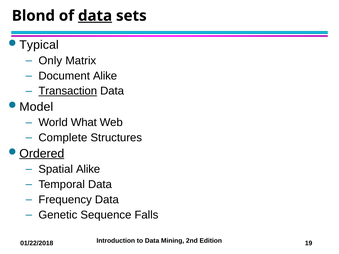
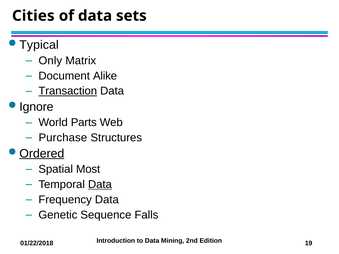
Blond: Blond -> Cities (33, 16)
data underline: present -> none (95, 16)
Model: Model -> Ignore (36, 107)
What: What -> Parts (84, 123)
Complete: Complete -> Purchase (63, 138)
Spatial Alike: Alike -> Most (88, 169)
Data underline: none -> present (100, 185)
